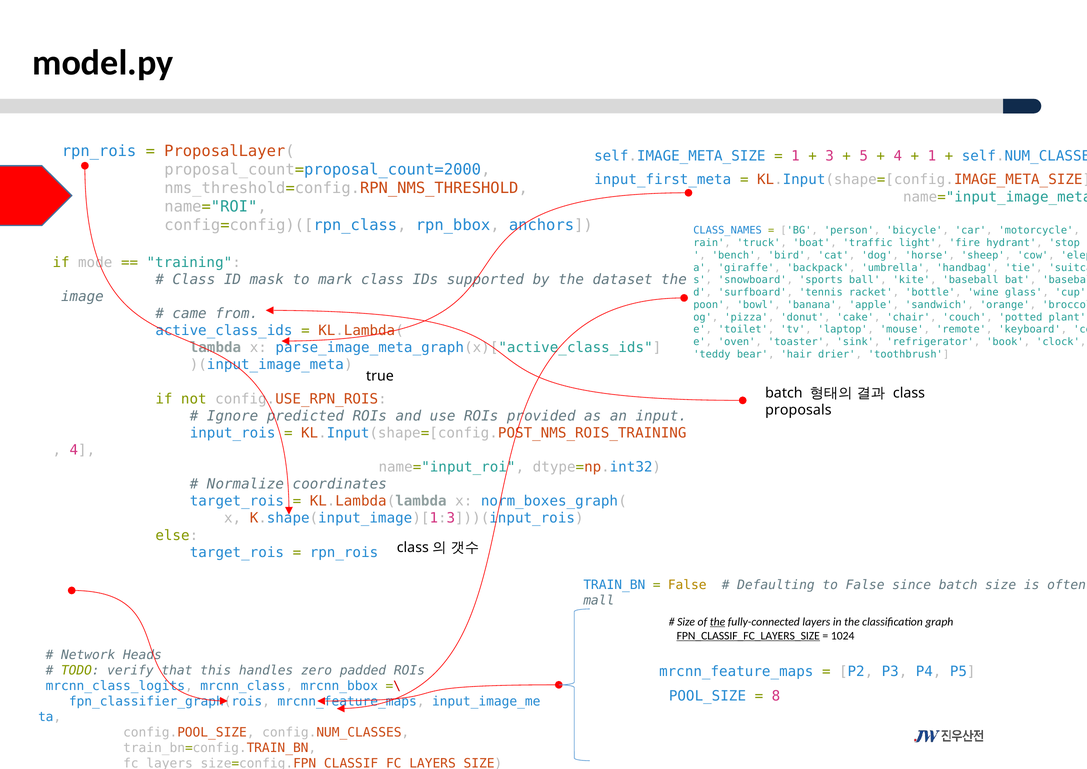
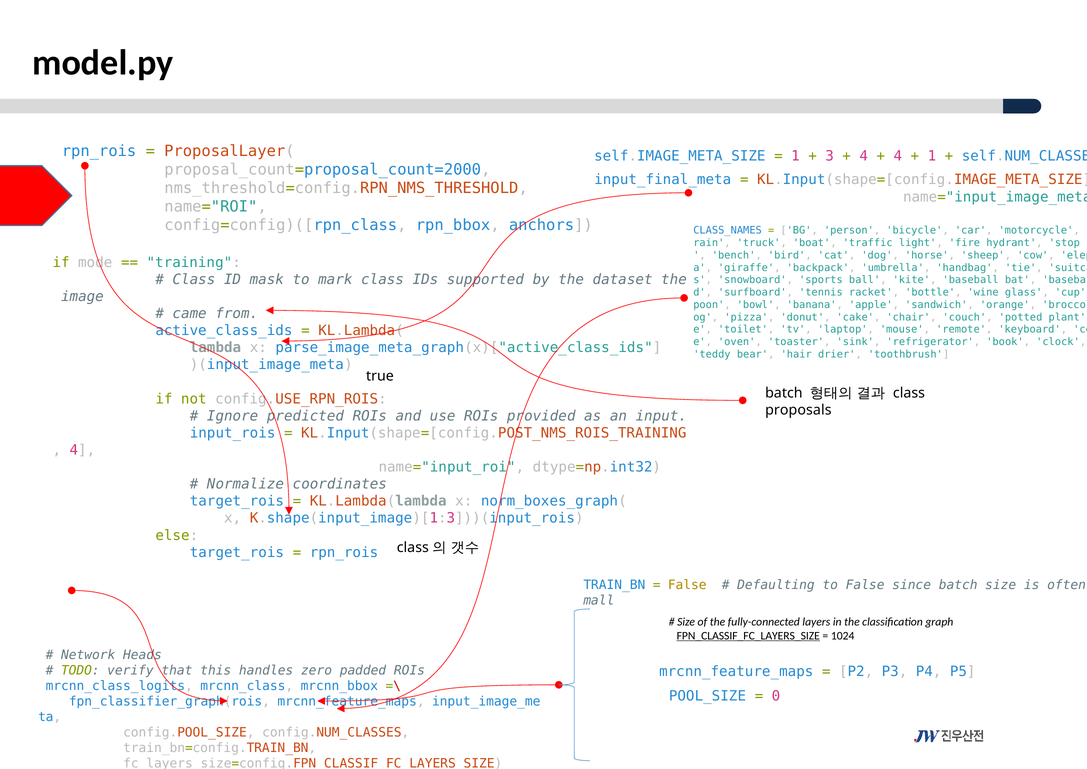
5: 5 -> 4 (864, 156)
input_first_meta: input_first_meta -> input_final_meta (663, 180)
the underline: present -> none (718, 621)
8: 8 -> 0 (776, 696)
